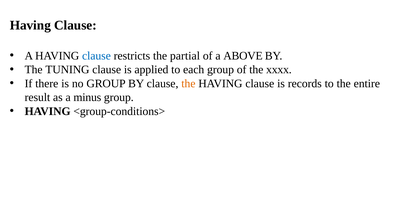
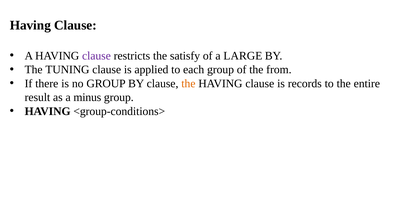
clause colour: blue -> purple (96, 56)
partial: partial -> satisfy (185, 56)
ABOVE: ABOVE -> LARGE (243, 56)
xxxx: xxxx -> from (279, 70)
